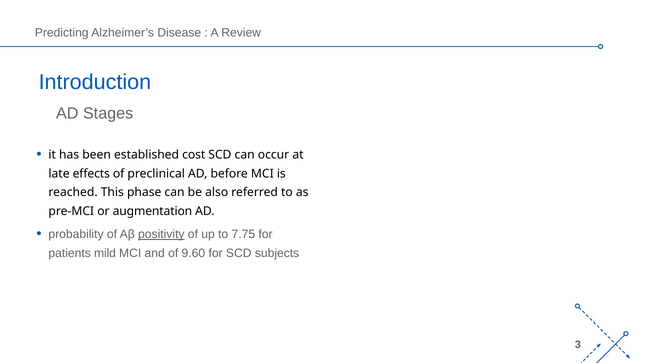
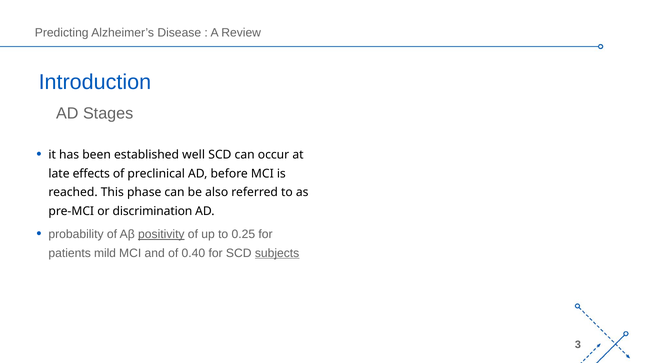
cost: cost -> well (194, 155)
augmentation: augmentation -> discrimination (152, 212)
7.75: 7.75 -> 0.25 (243, 234)
9.60: 9.60 -> 0.40 (193, 253)
subjects underline: none -> present (277, 253)
